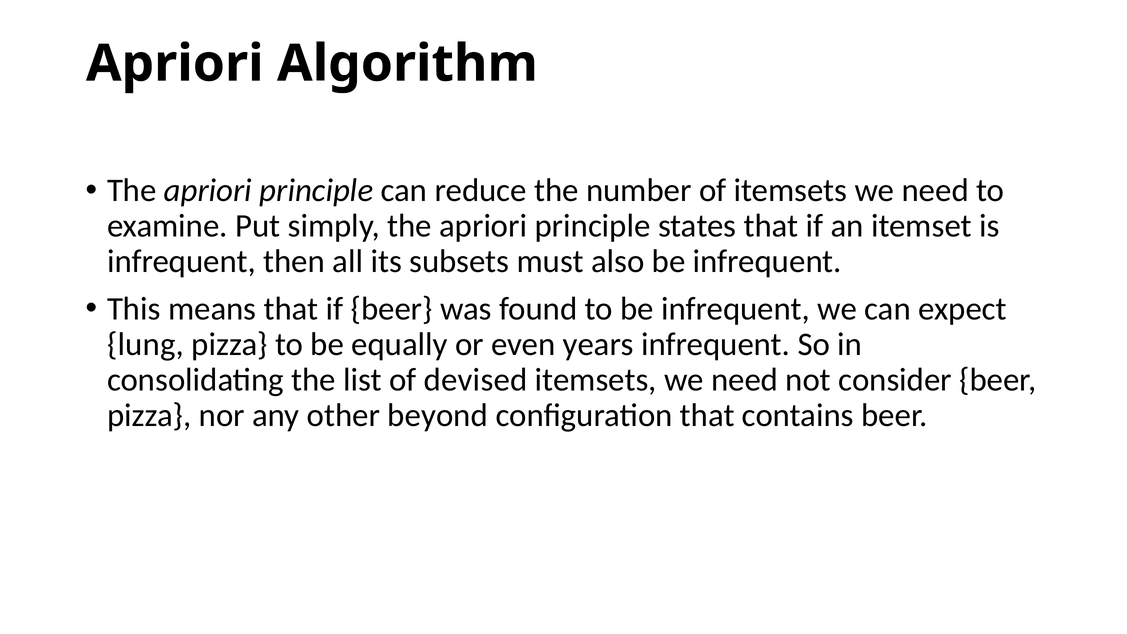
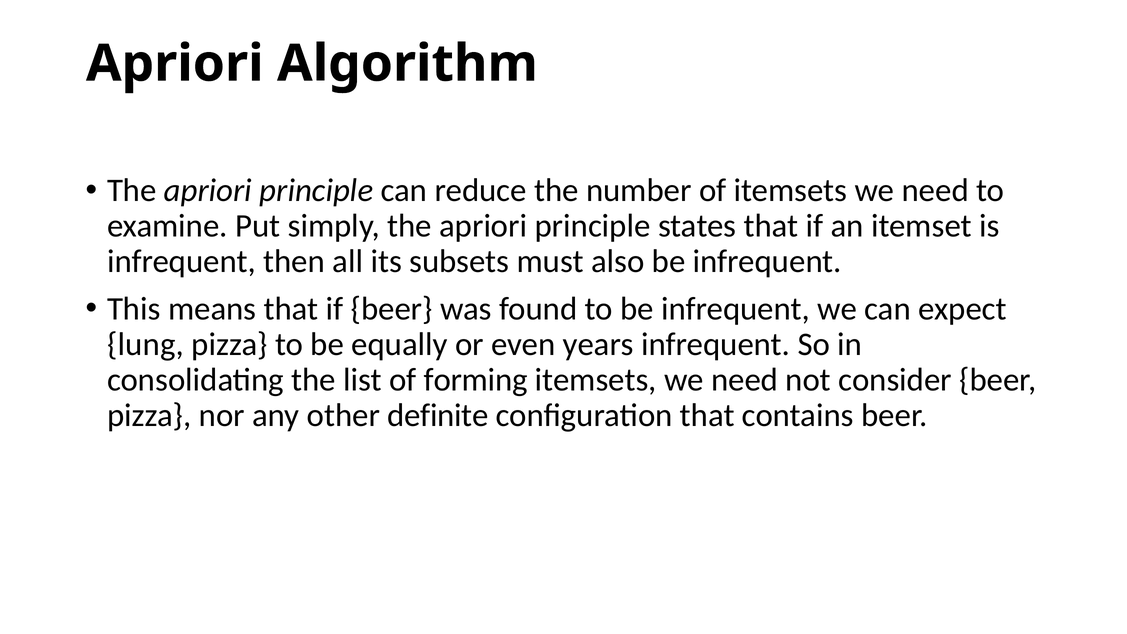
devised: devised -> forming (476, 380)
beyond: beyond -> definite (438, 415)
